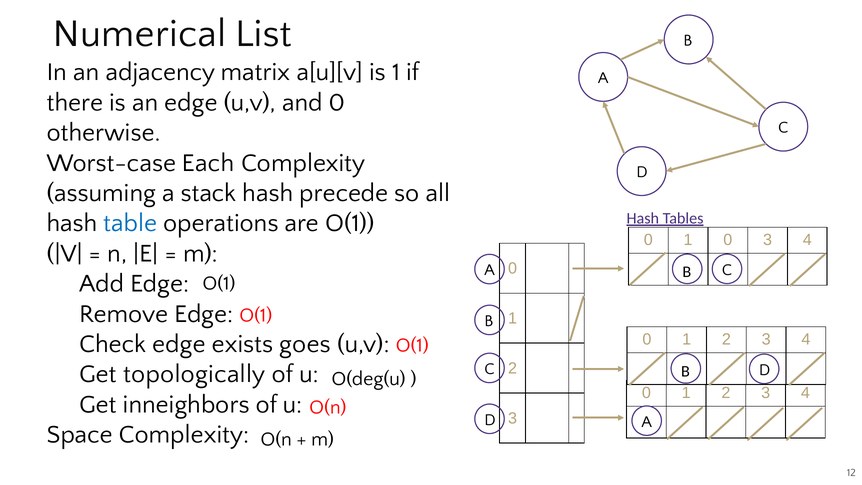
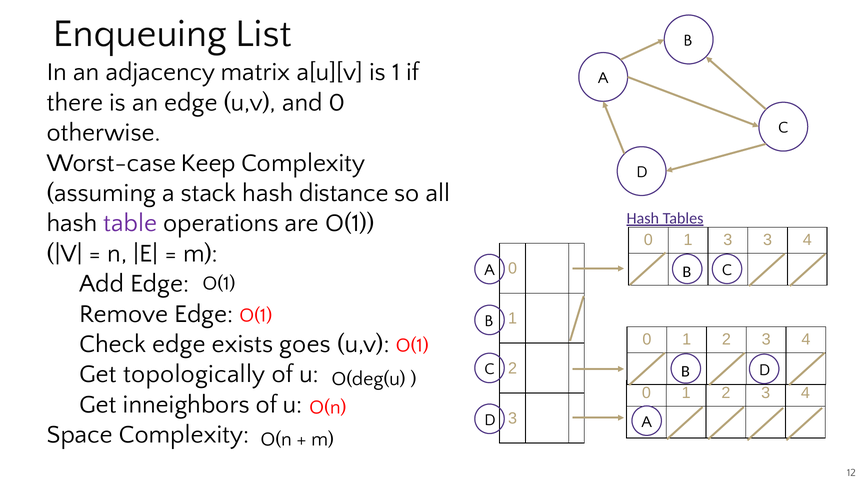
Numerical: Numerical -> Enqueuing (140, 33)
Each: Each -> Keep (208, 163)
precede: precede -> distance (344, 193)
table colour: blue -> purple (130, 223)
1 0: 0 -> 3 (728, 240)
